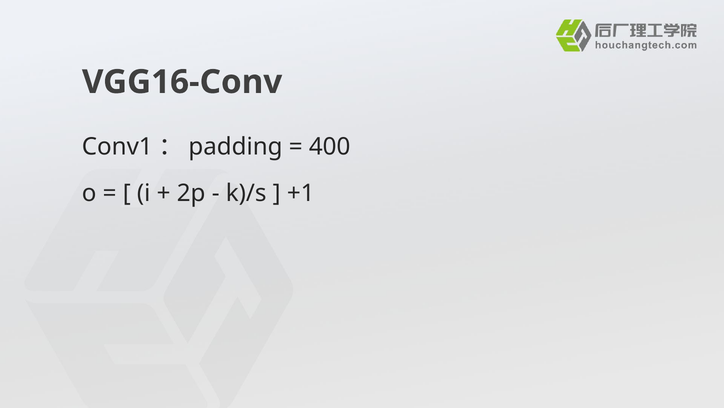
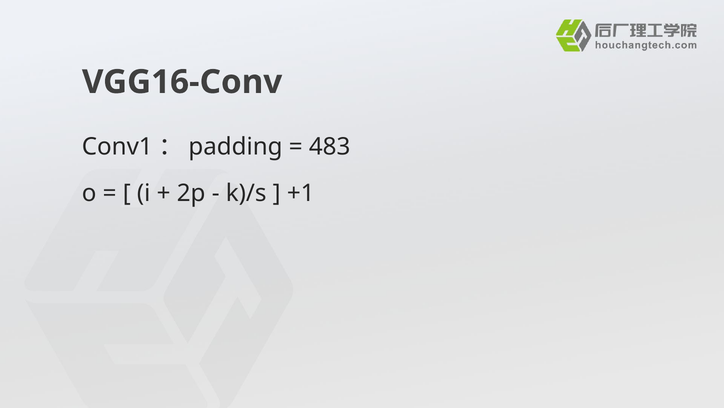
400: 400 -> 483 (330, 146)
